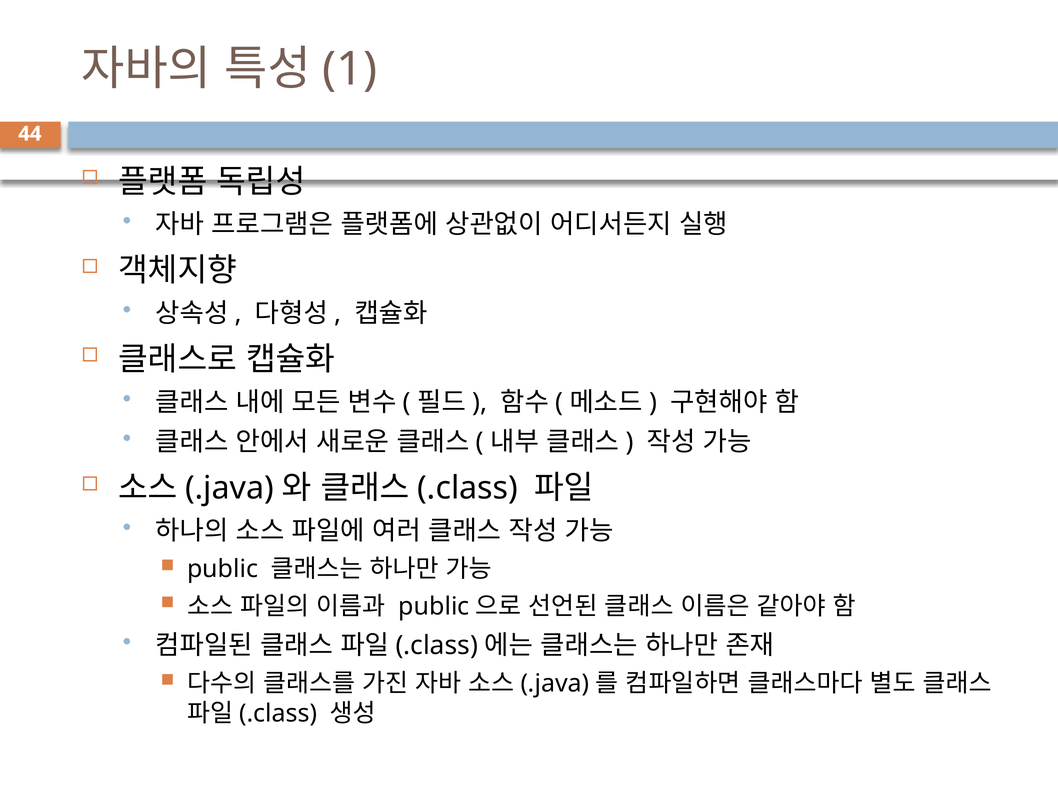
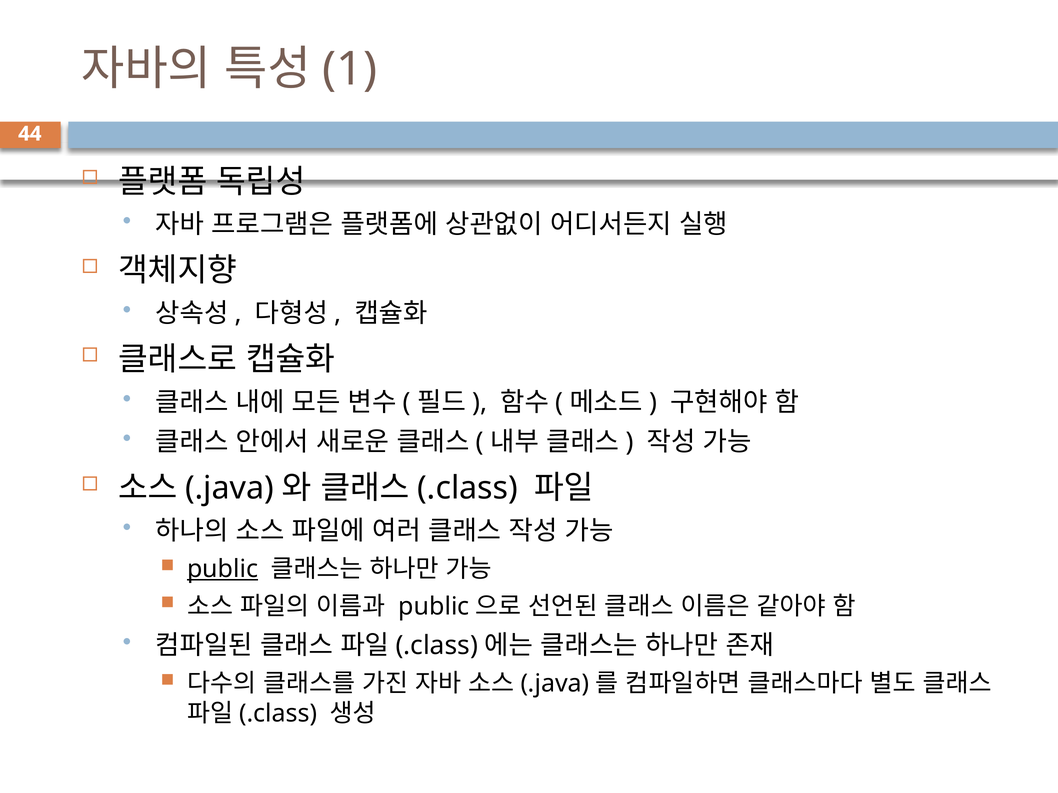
public underline: none -> present (223, 569)
